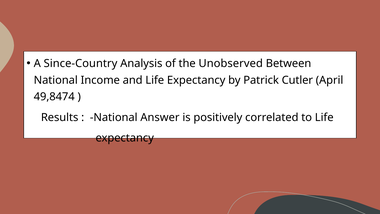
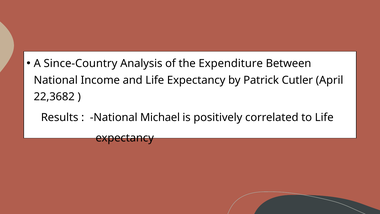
Unobserved: Unobserved -> Expenditure (231, 63)
49,8474: 49,8474 -> 22,3682 (54, 97)
Answer: Answer -> Michael (160, 117)
